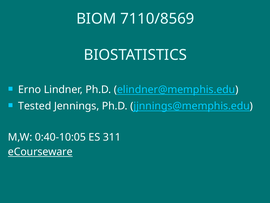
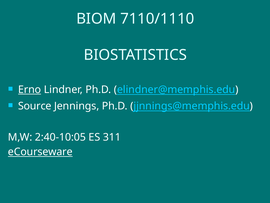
7110/8569: 7110/8569 -> 7110/1110 (157, 19)
Erno underline: none -> present (30, 89)
Tested: Tested -> Source (35, 106)
0:40-10:05: 0:40-10:05 -> 2:40-10:05 (60, 137)
